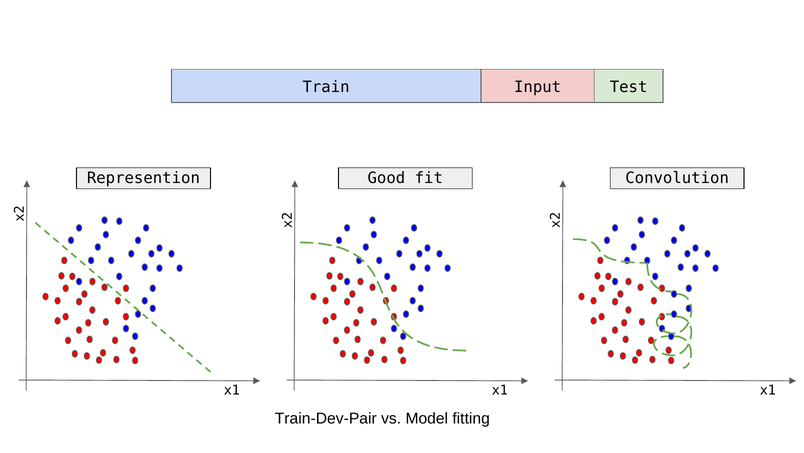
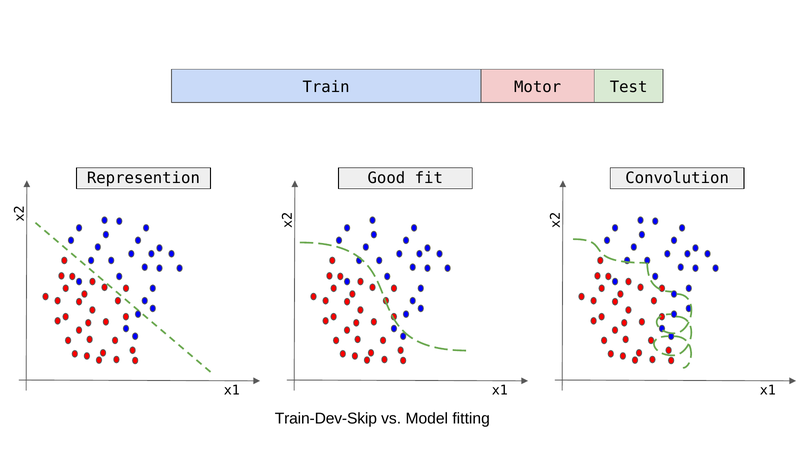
Input: Input -> Motor (538, 87)
Train-Dev-Pair: Train-Dev-Pair -> Train-Dev-Skip (326, 418)
